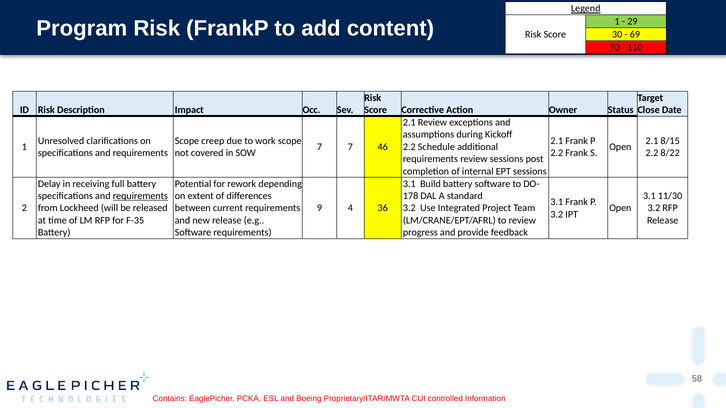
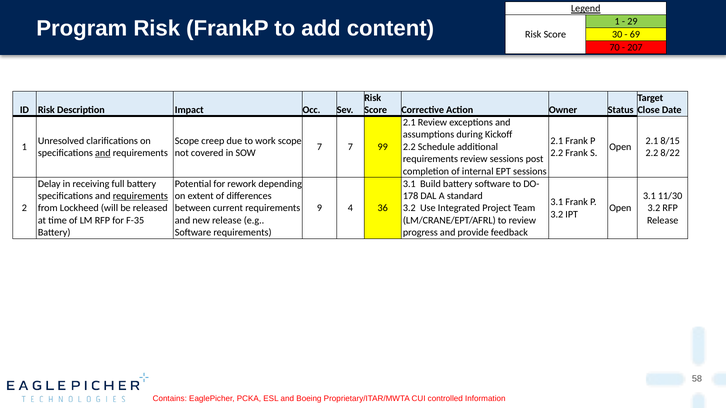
110: 110 -> 207 (635, 47)
46: 46 -> 99 (383, 147)
and underline: none -> present (103, 153)
